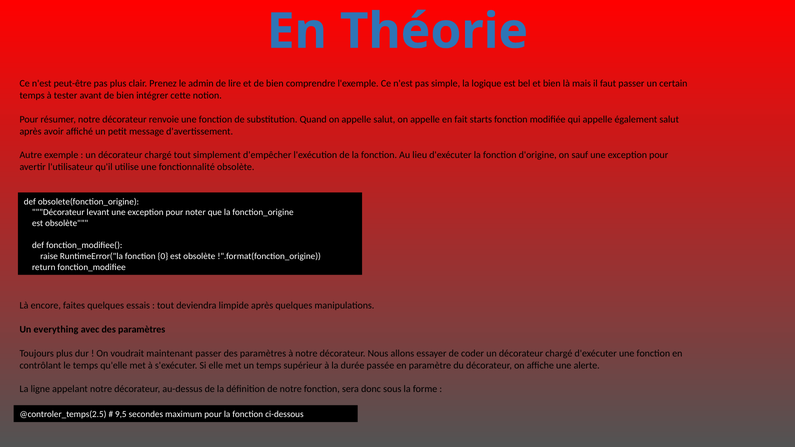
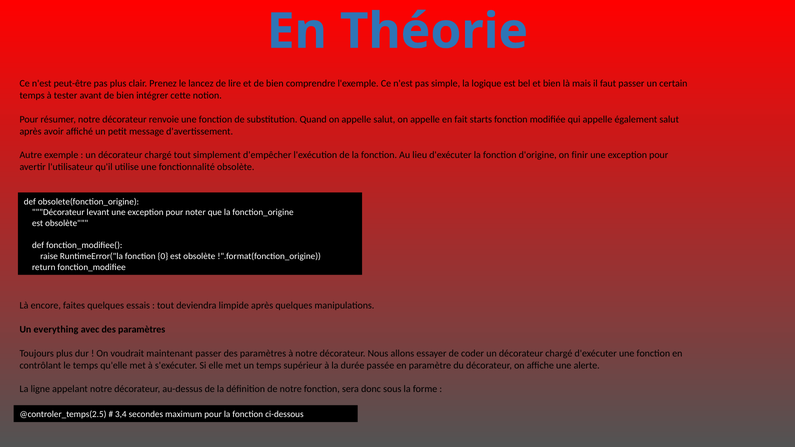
admin: admin -> lancez (201, 84)
sauf: sauf -> finir (580, 155)
9,5: 9,5 -> 3,4 (121, 414)
